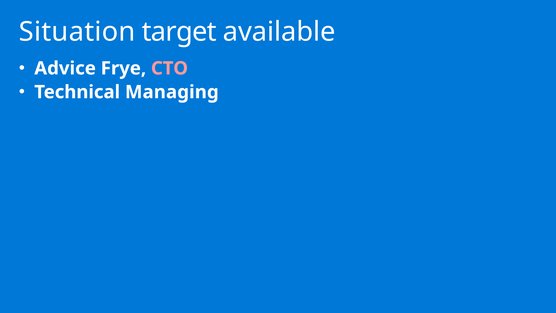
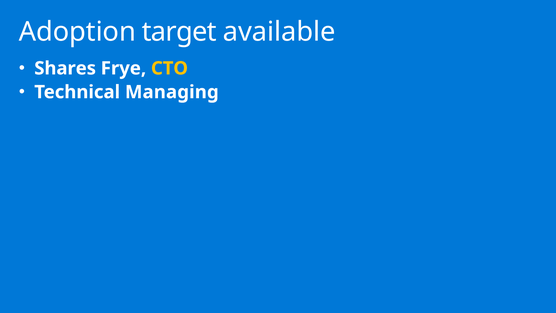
Situation: Situation -> Adoption (77, 32)
Advice: Advice -> Shares (65, 68)
CTO colour: pink -> yellow (169, 68)
